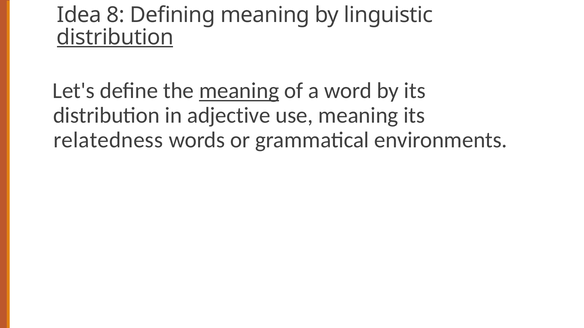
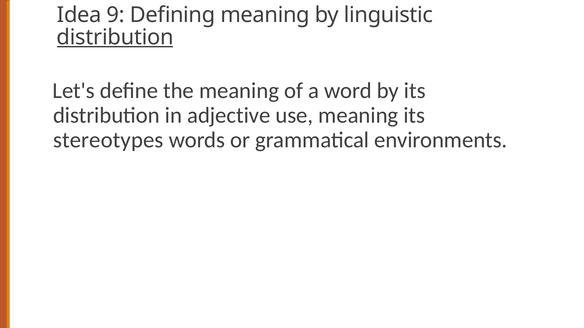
8: 8 -> 9 (116, 15)
meaning underline: present -> none (239, 91)
relatedness: relatedness -> stereotypes (108, 140)
